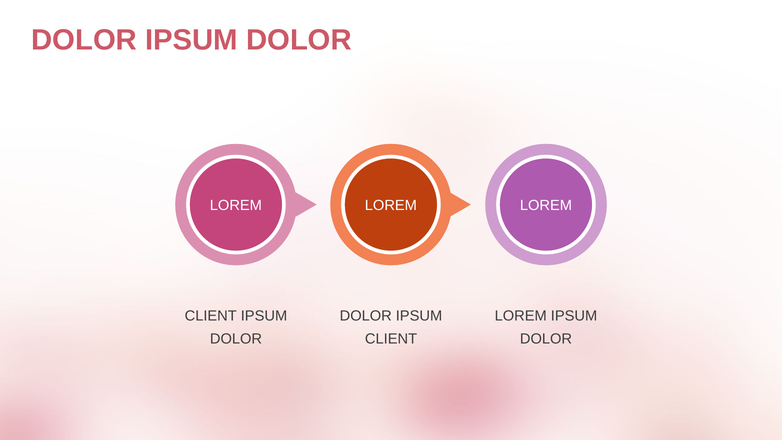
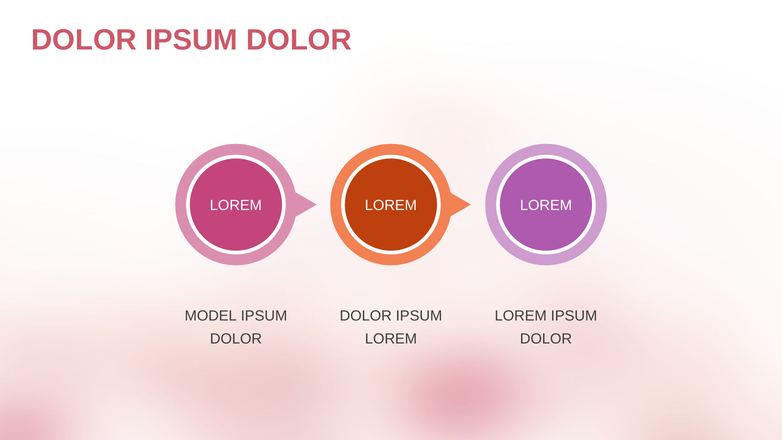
CLIENT: CLIENT -> MODEL (211, 316)
CLIENT: CLIENT -> LOREM (391, 339)
